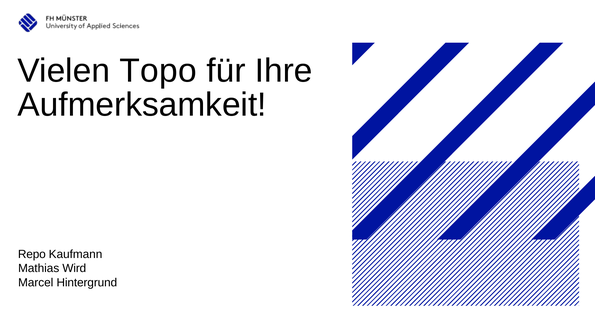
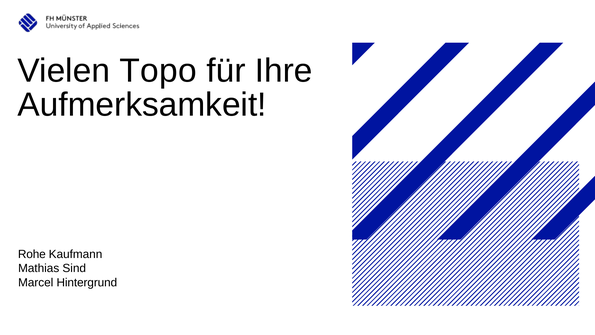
Repo: Repo -> Rohe (32, 254)
Wird: Wird -> Sind (74, 268)
